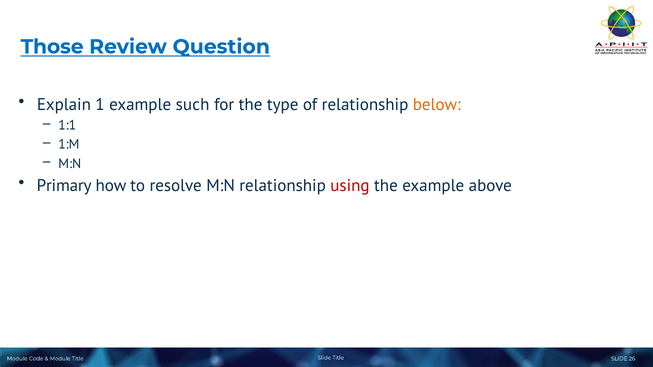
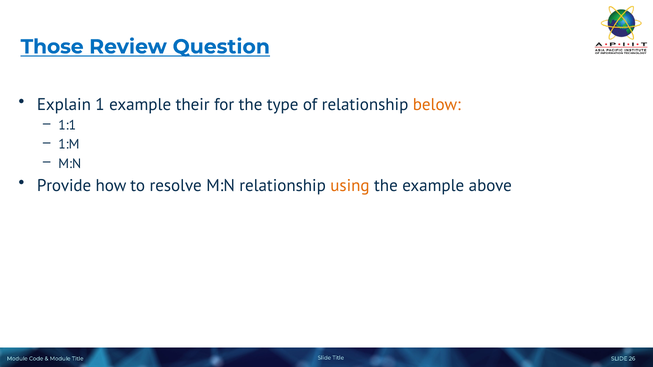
such: such -> their (193, 105)
Primary: Primary -> Provide (64, 186)
using colour: red -> orange (350, 186)
